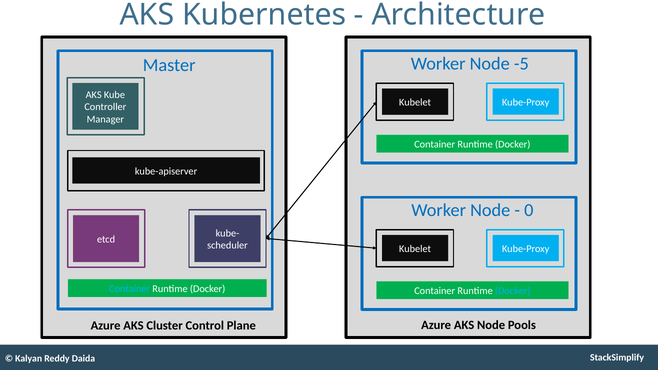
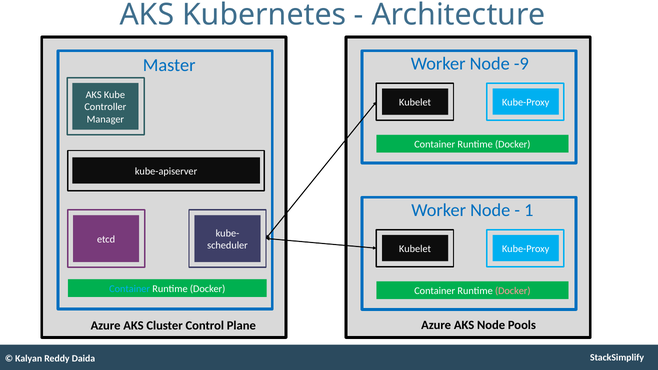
-5: -5 -> -9 (521, 64)
0: 0 -> 1 (529, 210)
Docker colour: light blue -> pink (513, 291)
